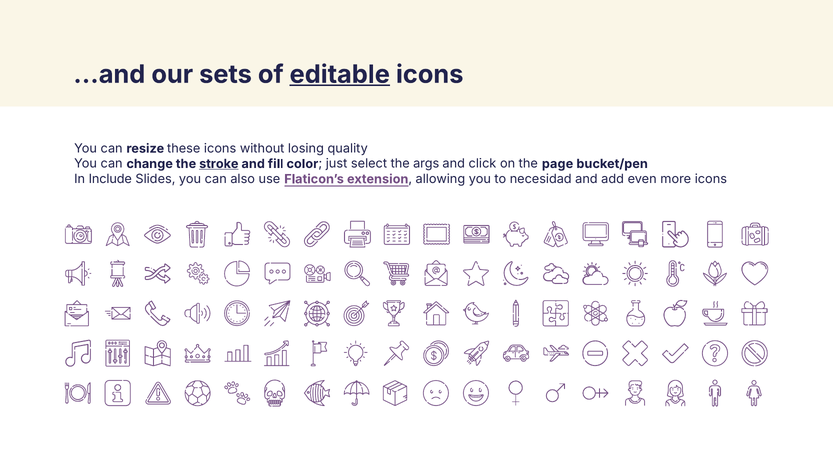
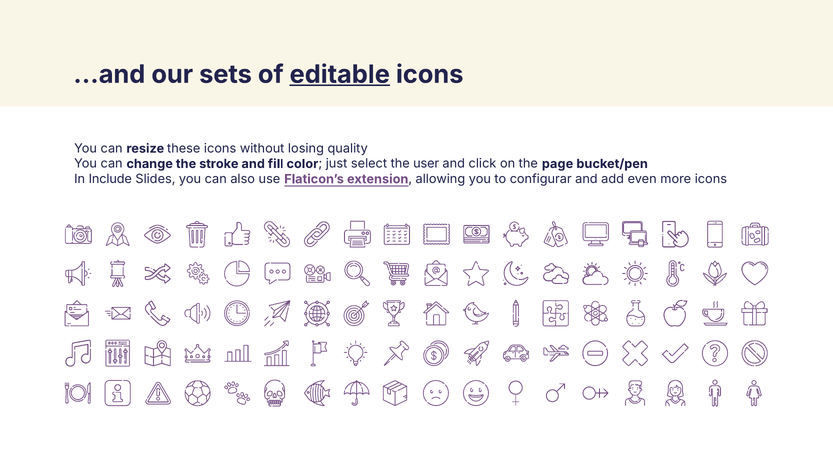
stroke underline: present -> none (219, 164)
args: args -> user (426, 164)
necesidad: necesidad -> configurar (541, 179)
